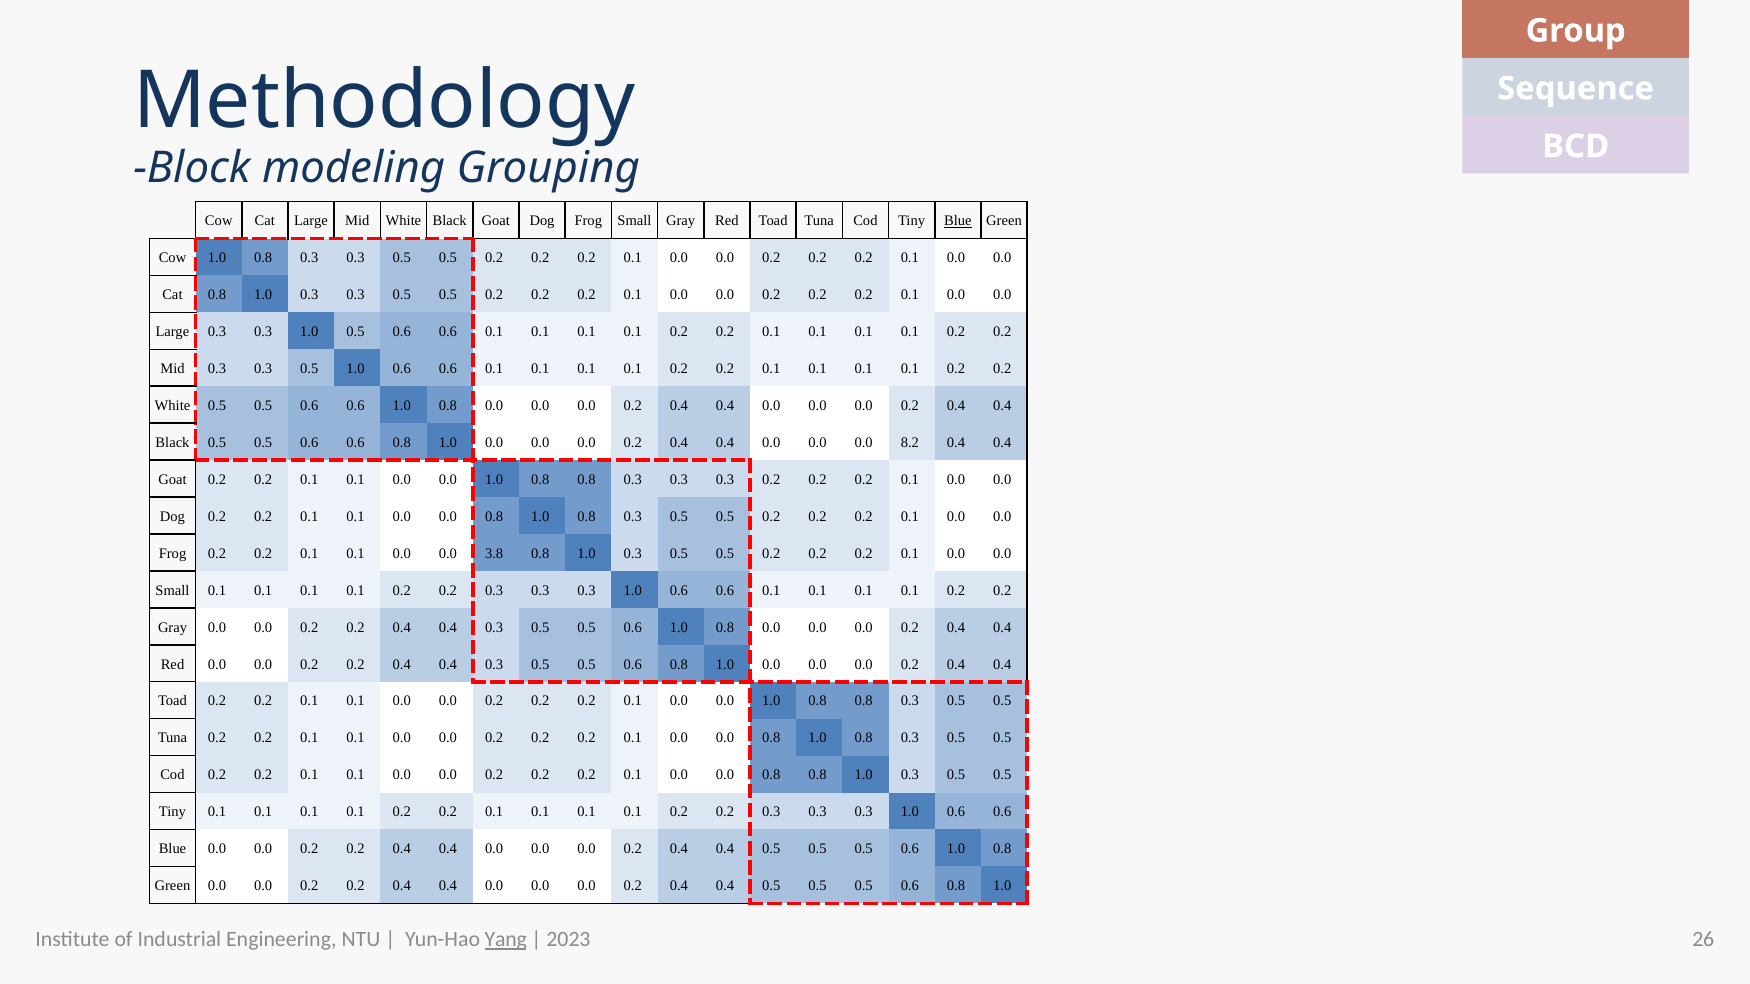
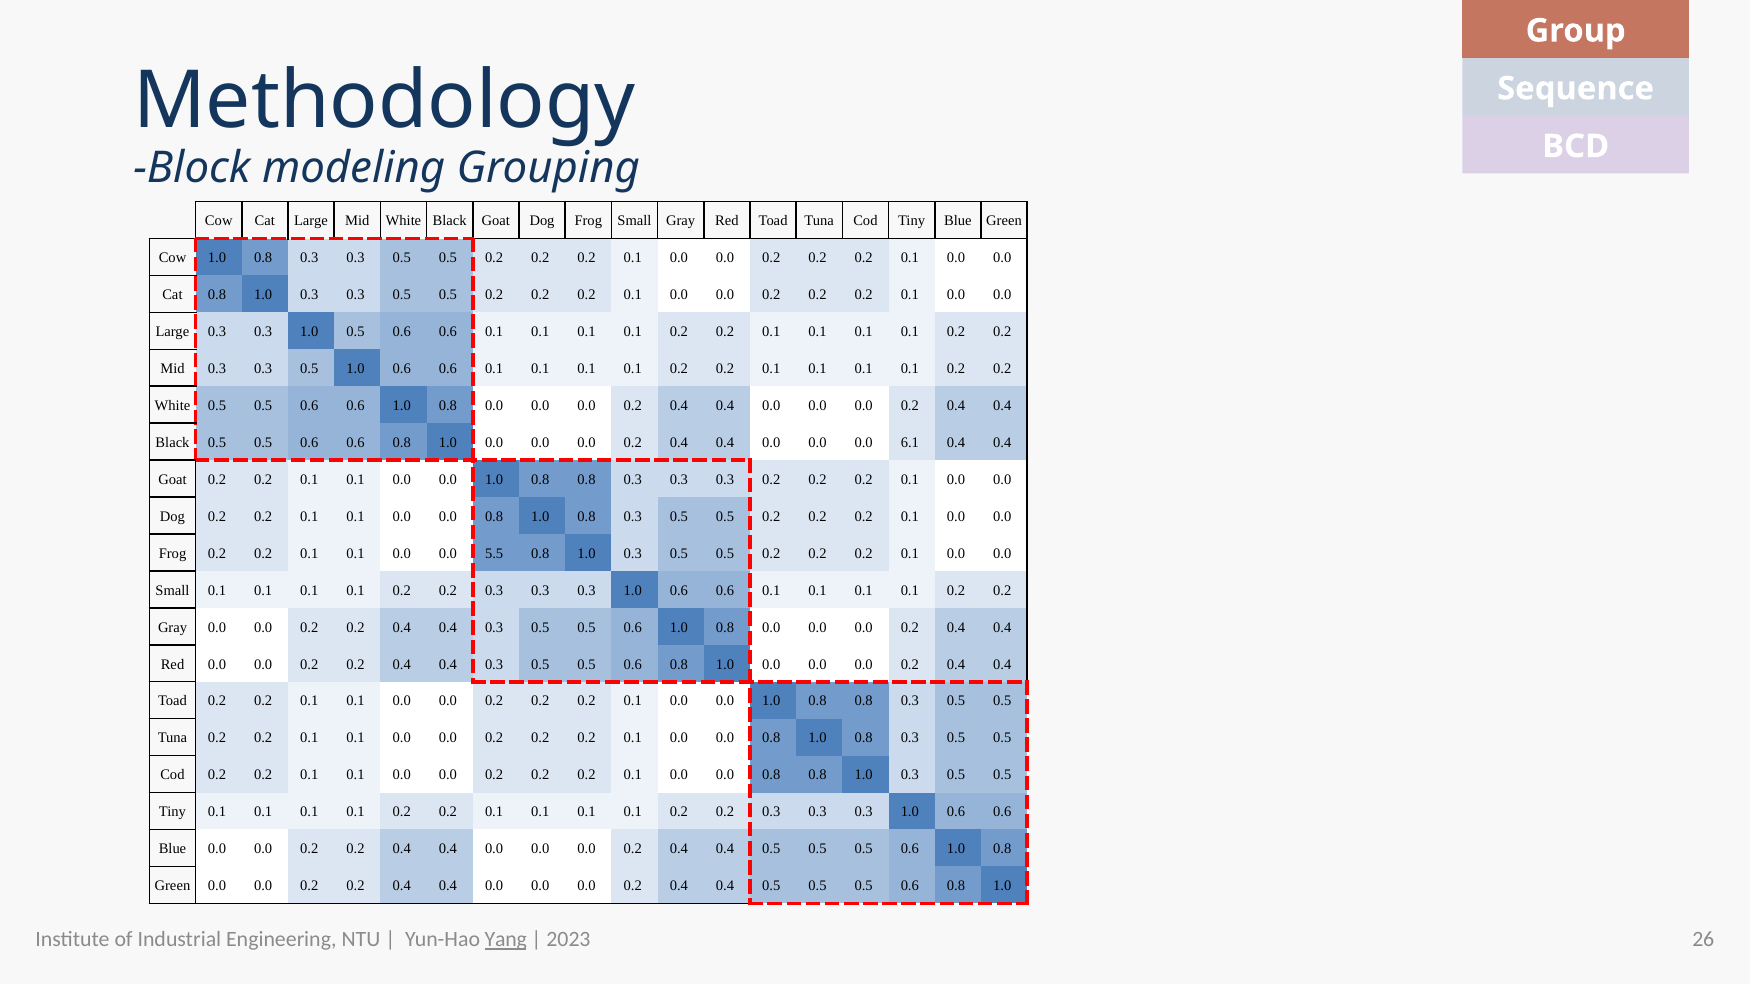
Blue underline: present -> none (958, 221)
8.2: 8.2 -> 6.1 (910, 443)
3.8: 3.8 -> 5.5 (494, 554)
